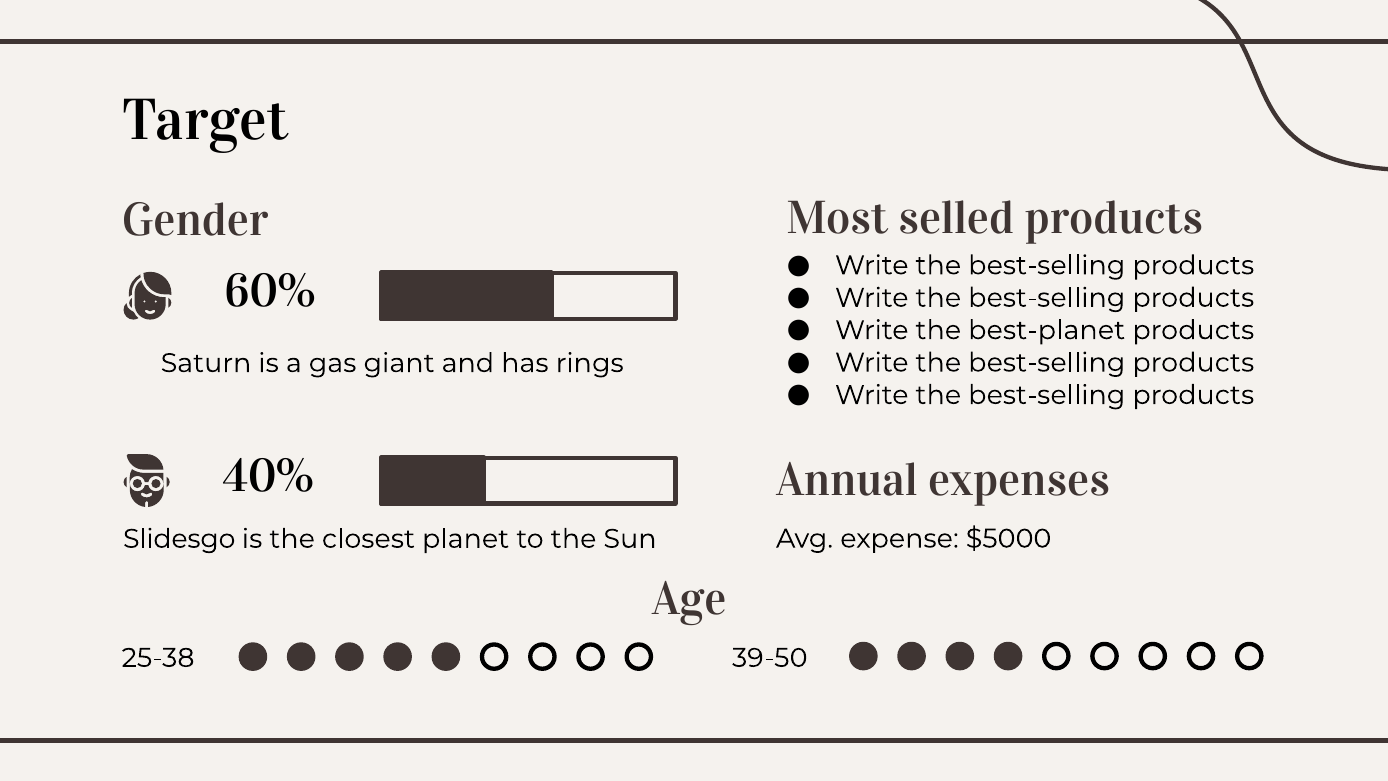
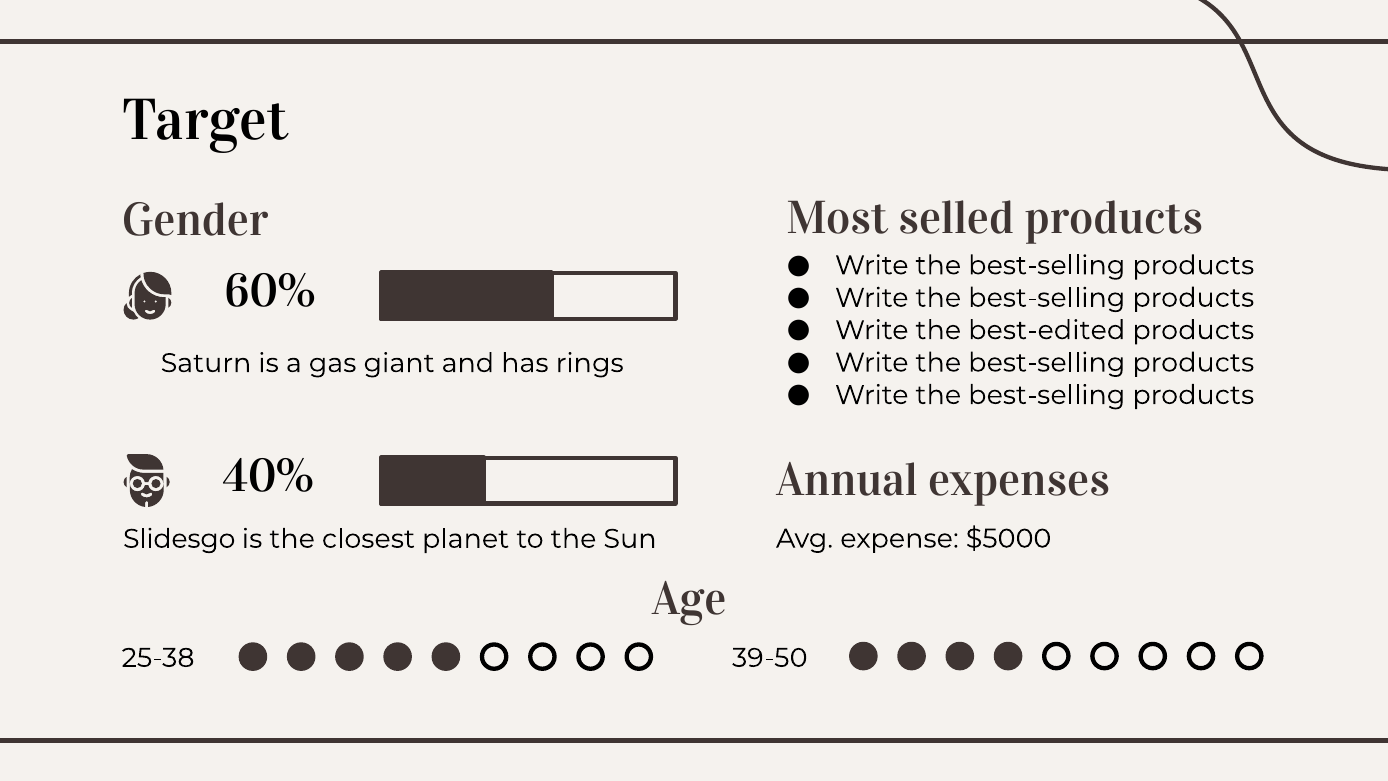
best-planet: best-planet -> best-edited (1047, 330)
